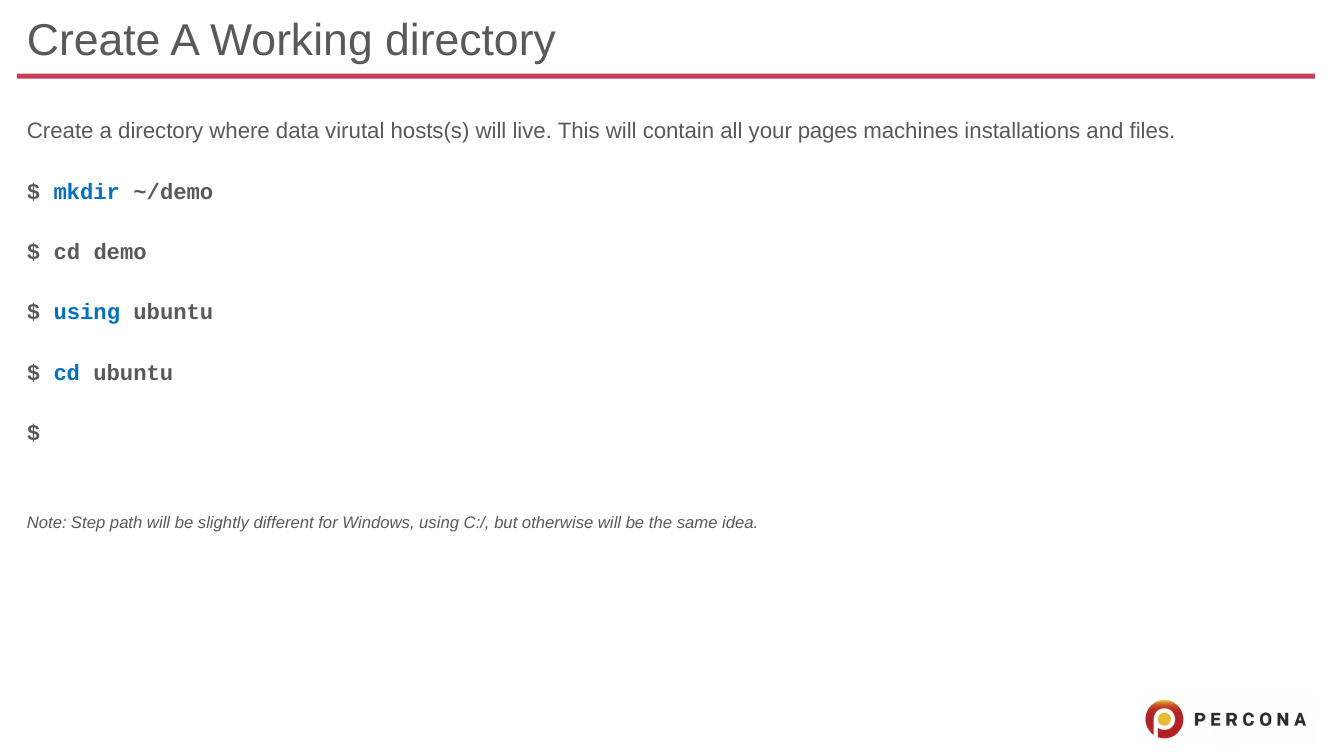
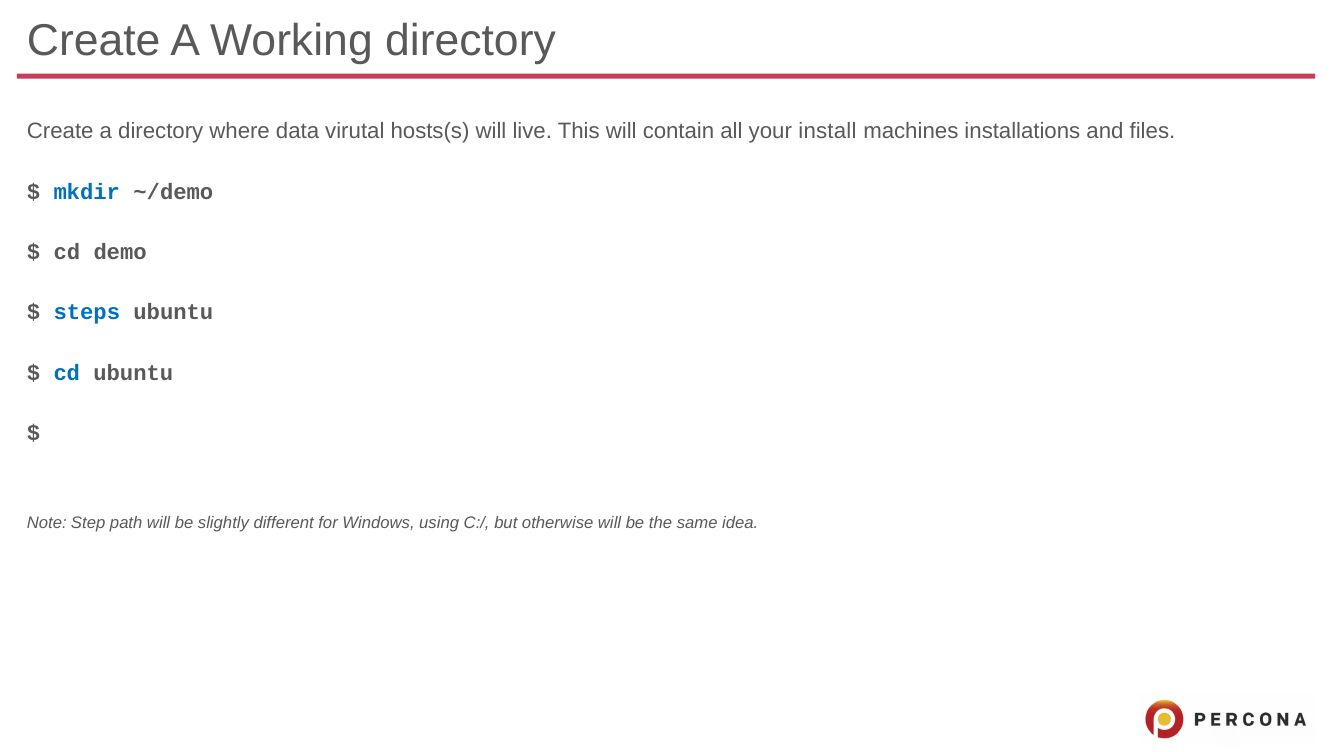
pages: pages -> install (827, 132)
using: using -> steps (87, 312)
